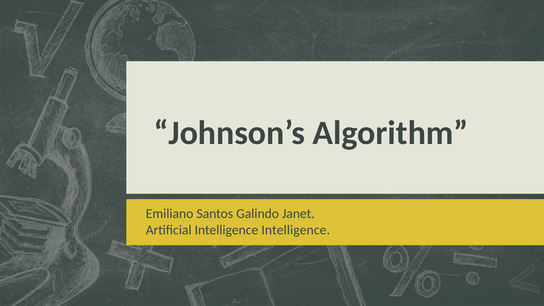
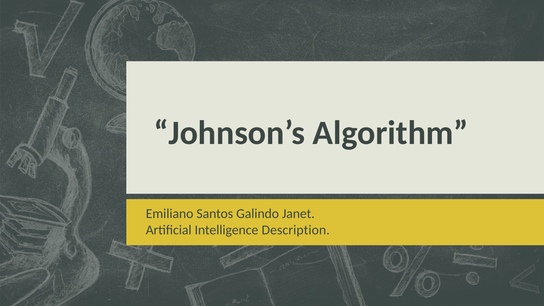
Intelligence Intelligence: Intelligence -> Description (296, 230)
